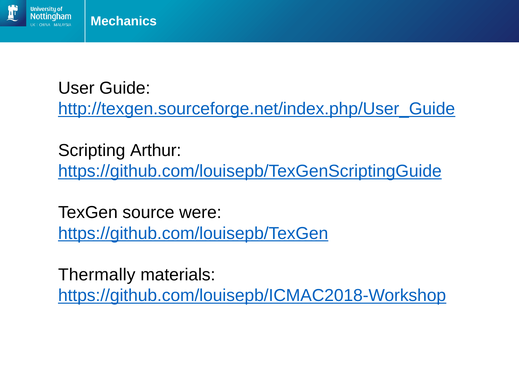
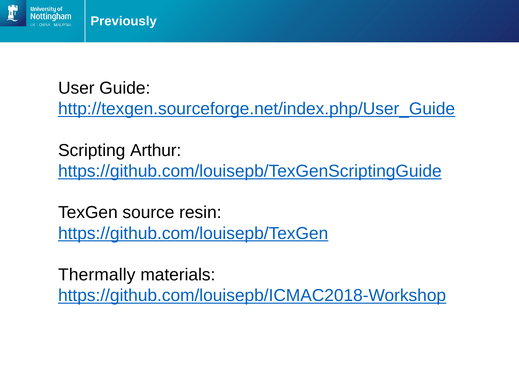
Mechanics: Mechanics -> Previously (124, 21)
were: were -> resin (200, 213)
